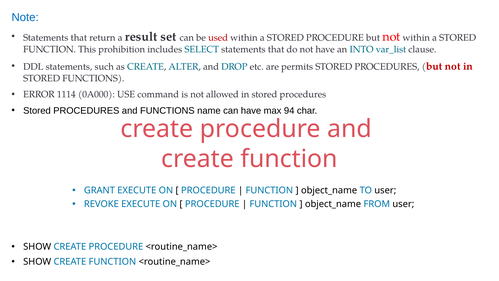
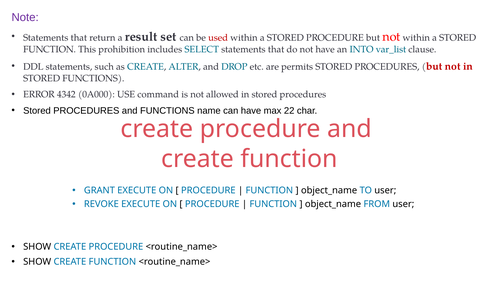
Note colour: blue -> purple (25, 17)
1114: 1114 -> 4342 (66, 94)
94: 94 -> 22 (289, 111)
